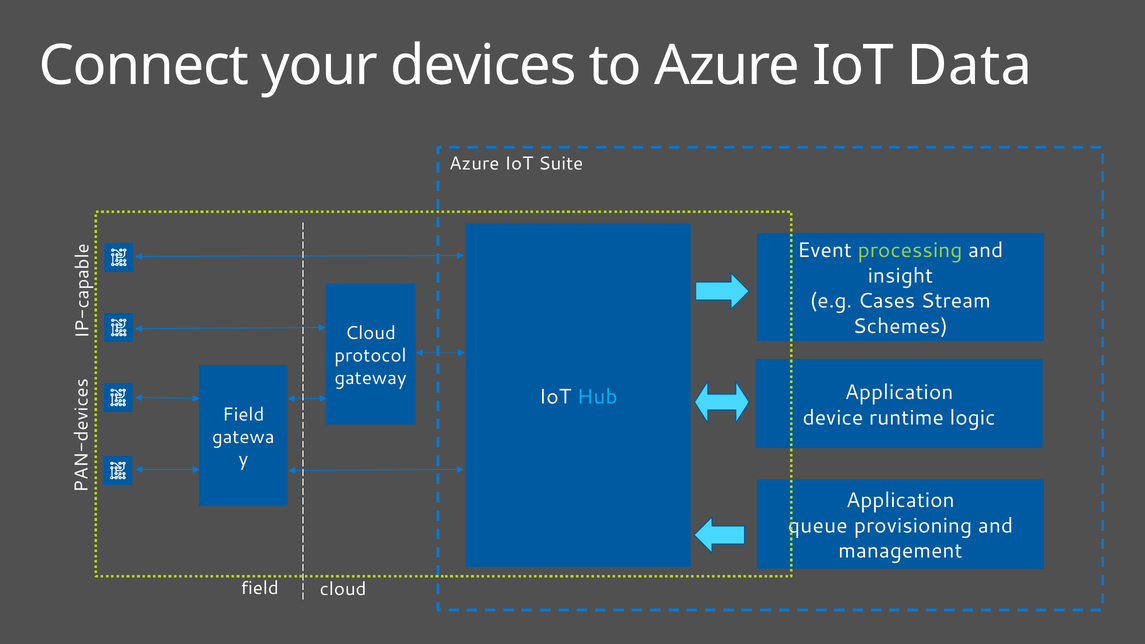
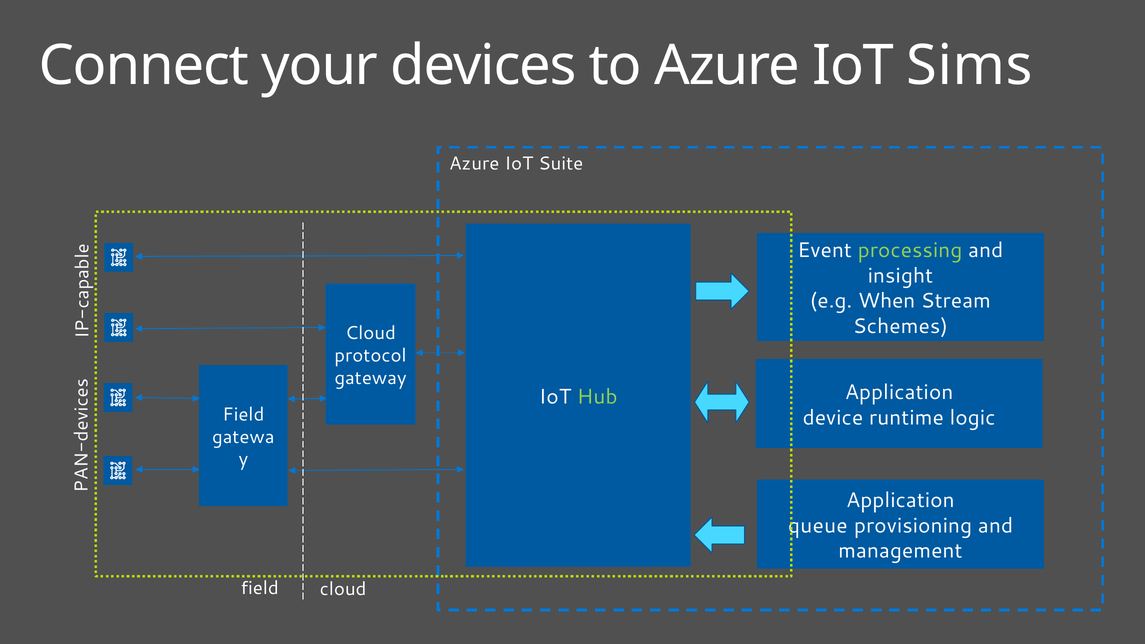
Data: Data -> Sims (969, 66)
Cases: Cases -> When (887, 301)
Hub colour: light blue -> light green (597, 397)
